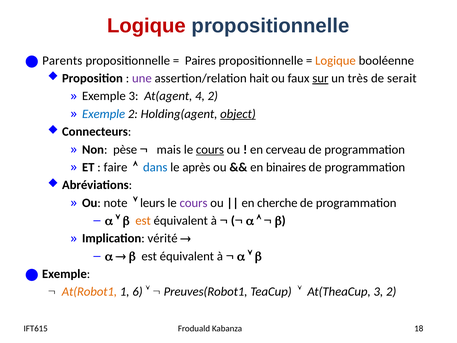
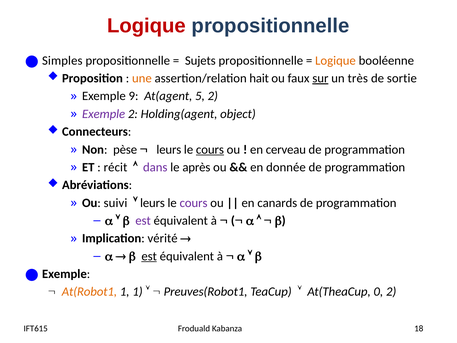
Parents: Parents -> Simples (62, 60)
Paires: Paires -> Sujets (200, 60)
une colour: purple -> orange (142, 78)
serait: serait -> sortie (402, 78)
Exemple 3: 3 -> 9 (134, 96)
4: 4 -> 5 (200, 96)
Exemple colour: blue -> purple (104, 114)
object underline: present -> none (238, 114)
mais: mais -> leurs (169, 149)
faire: faire -> récit (115, 167)
dans colour: blue -> purple (155, 167)
binaires: binaires -> donnée (286, 167)
note: note -> suivi (115, 203)
cherche: cherche -> canards (277, 203)
est colour: orange -> purple (143, 220)
est underline: none -> present (149, 256)
1 6: 6 -> 1 (137, 292)
At(TheaCup 3: 3 -> 0 (378, 292)
